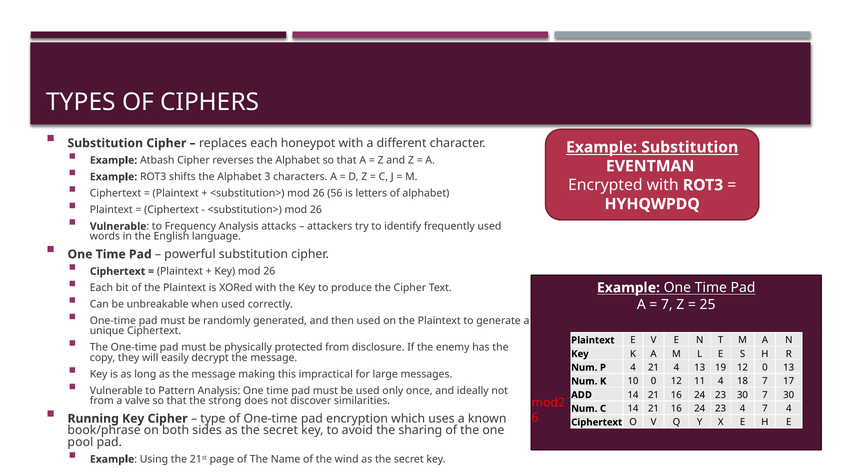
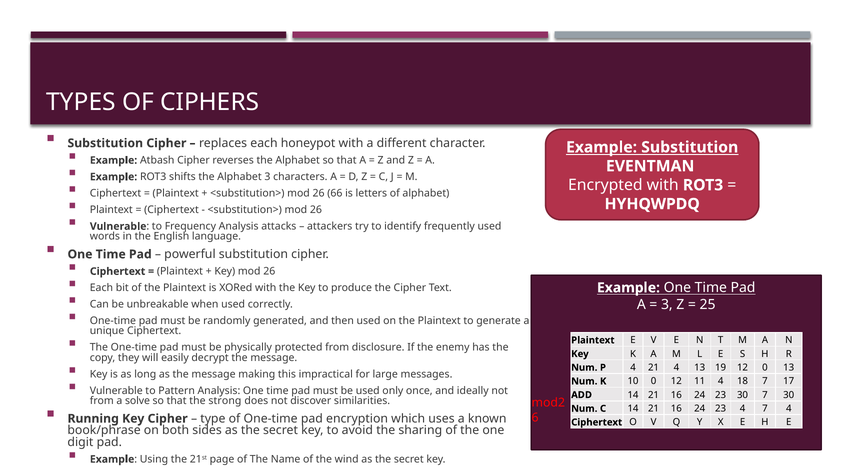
56: 56 -> 66 (335, 193)
7: 7 -> 3 (667, 305)
valve: valve -> solve (137, 401)
pool: pool -> digit (80, 442)
